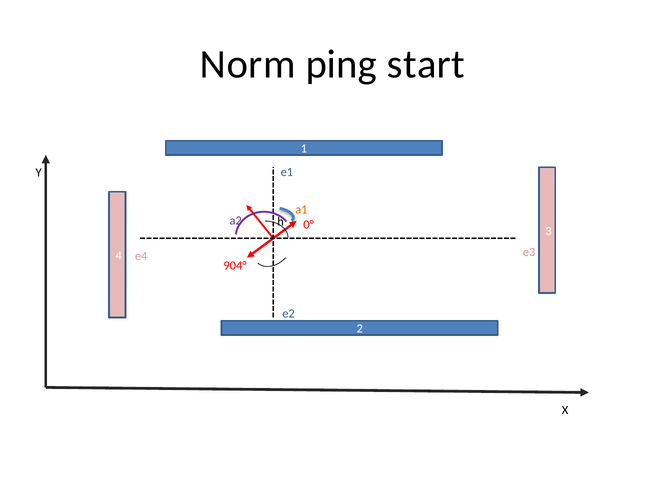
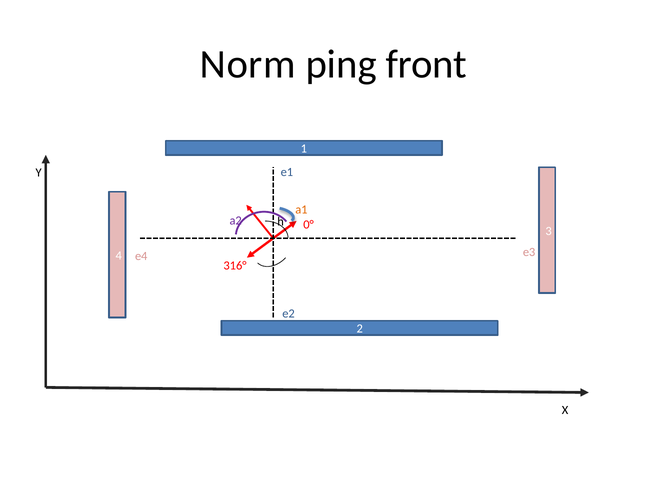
start: start -> front (426, 64)
904°: 904° -> 316° (235, 265)
